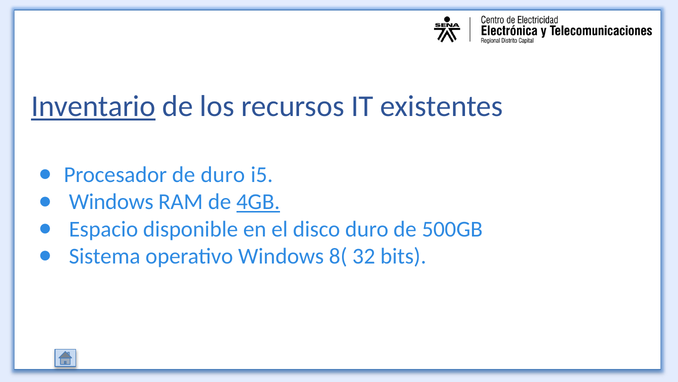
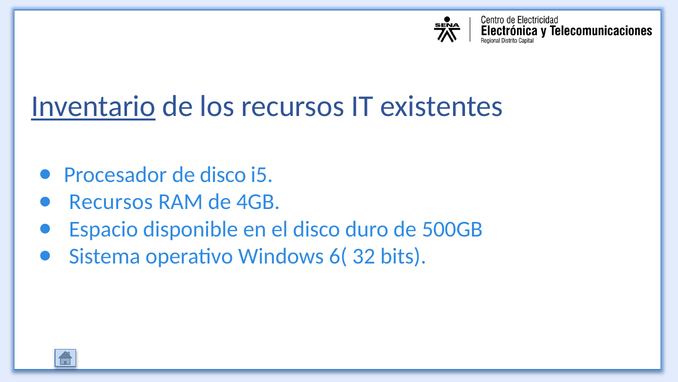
de duro: duro -> disco (223, 174)
Windows: Windows -> Recursos (111, 202)
4GB underline: present -> none (258, 202)
8(: 8( -> 6( (338, 256)
